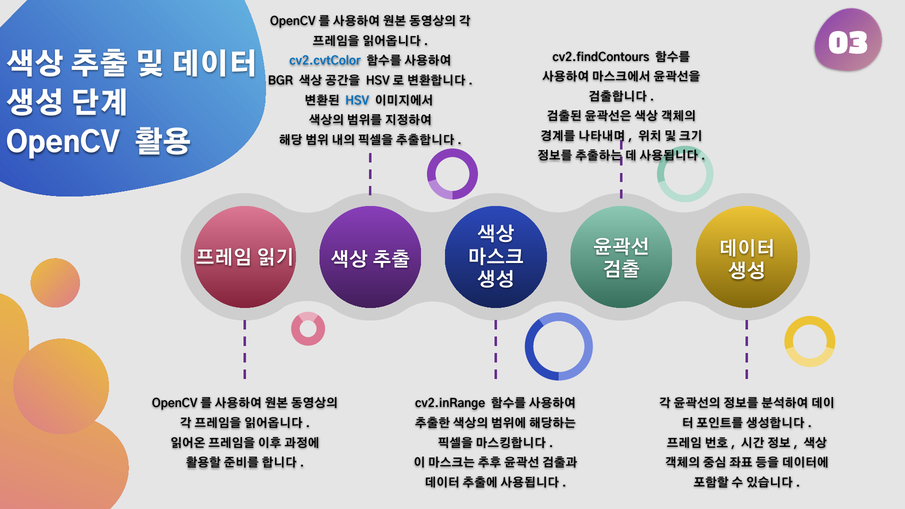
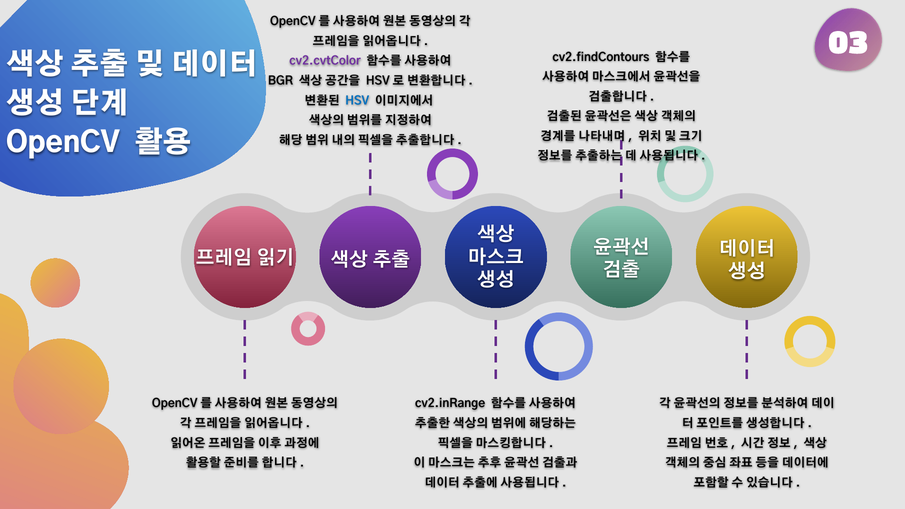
cv2.cvtColor colour: blue -> purple (325, 61)
